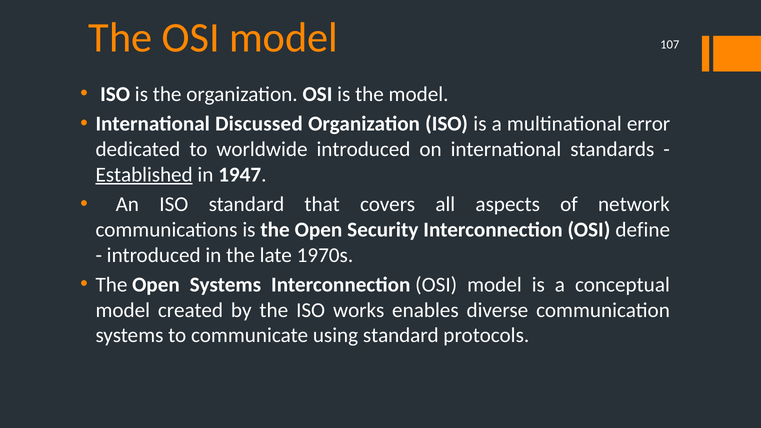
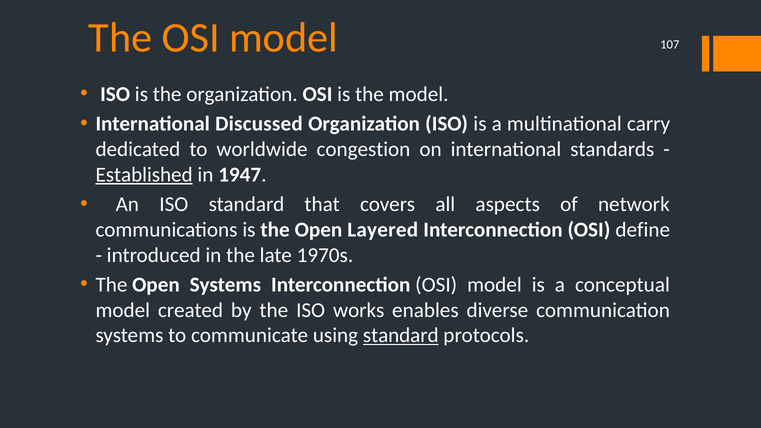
error: error -> carry (649, 124)
worldwide introduced: introduced -> congestion (363, 149)
Security: Security -> Layered (383, 230)
standard underline: none -> present (401, 336)
